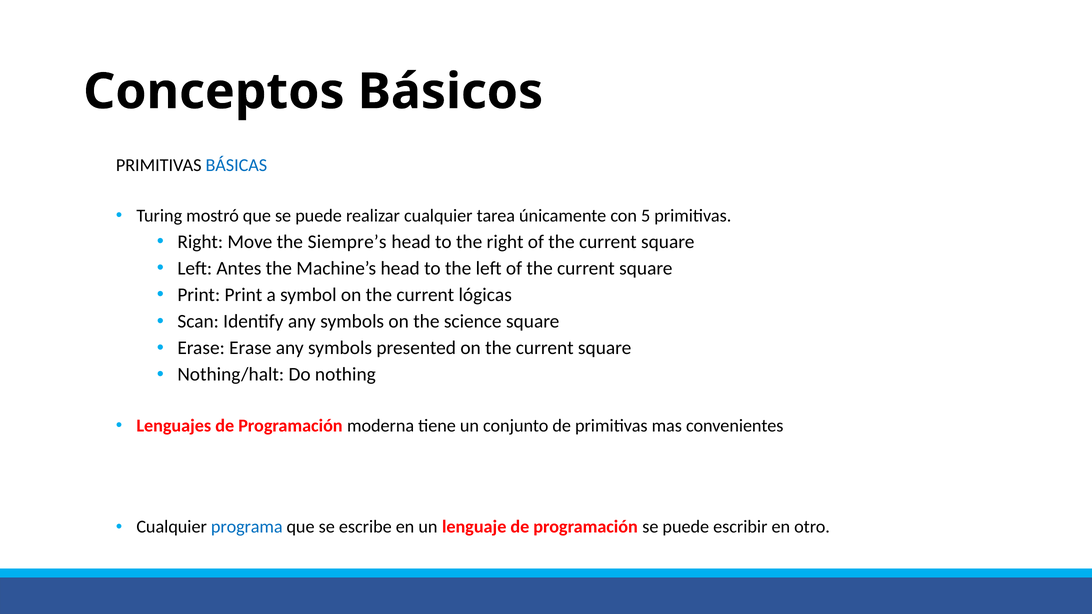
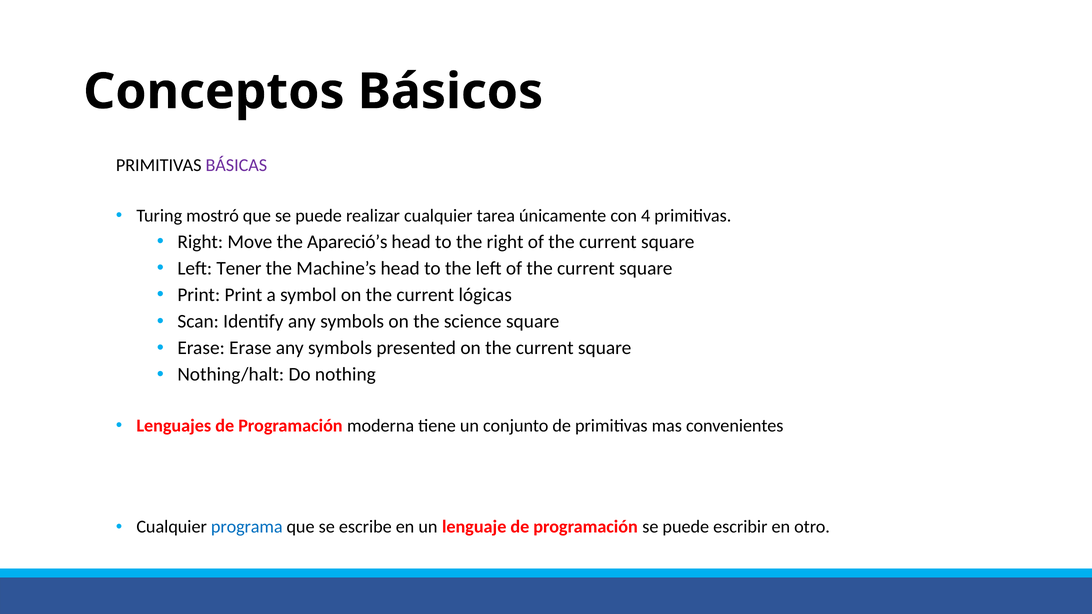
BÁSICAS colour: blue -> purple (236, 165)
5: 5 -> 4 (646, 216)
Siempre’s: Siempre’s -> Apareció’s (347, 242)
Antes: Antes -> Tener (239, 268)
